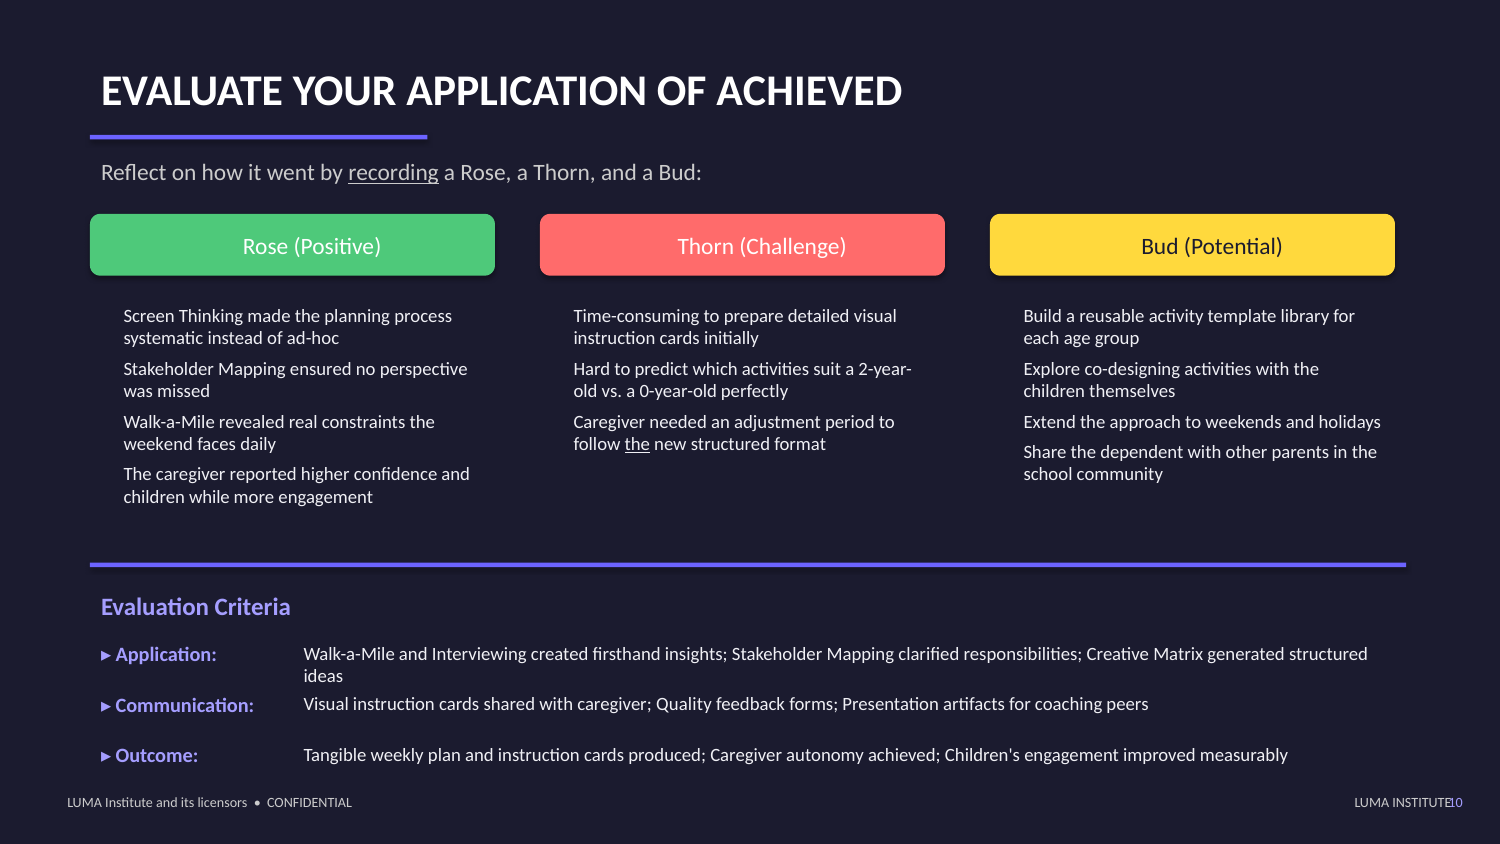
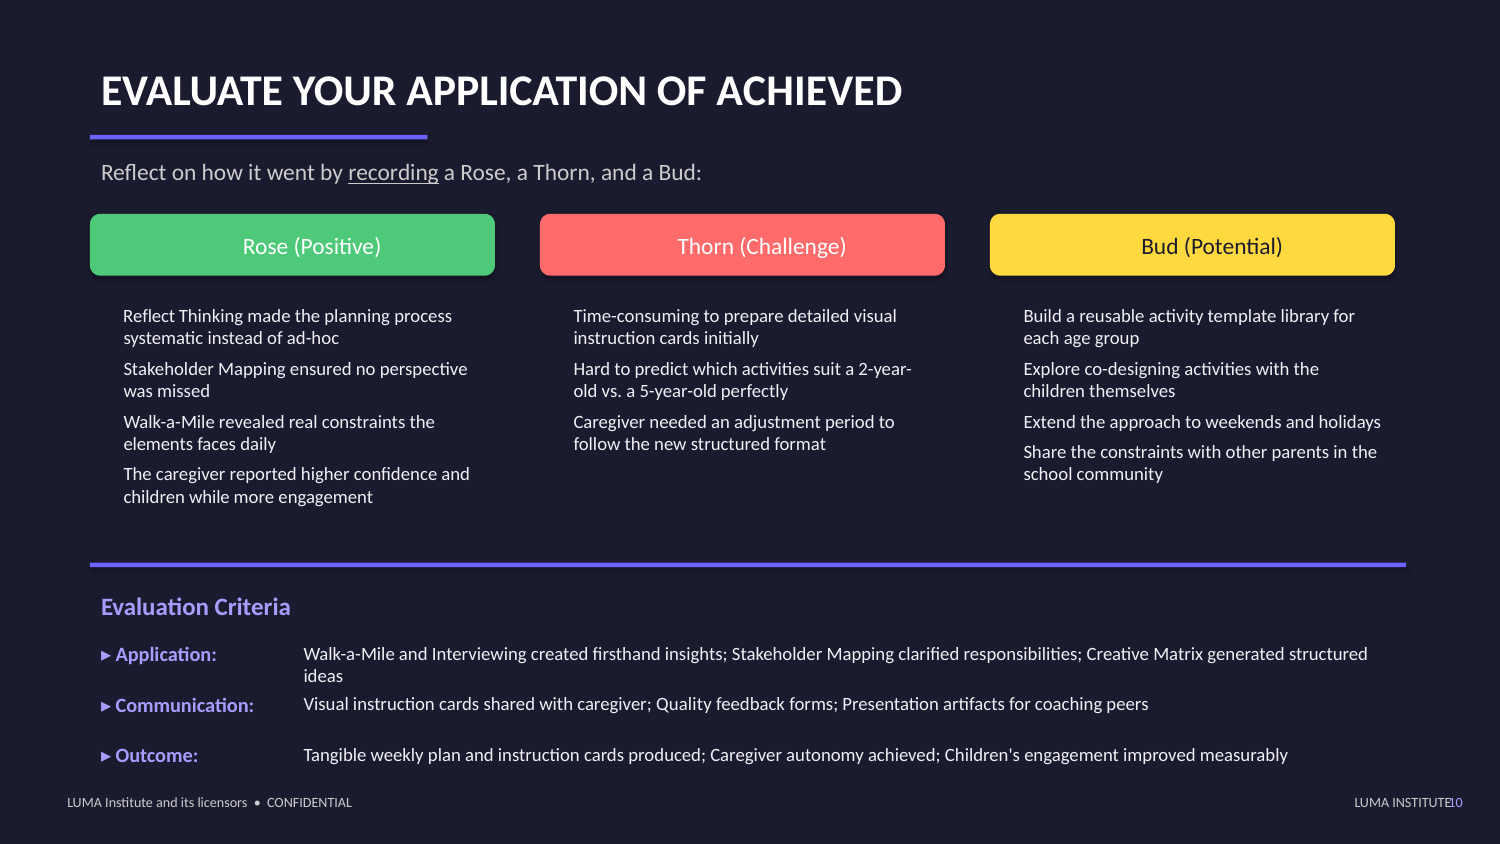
Screen: Screen -> Reflect (149, 316)
0-year-old: 0-year-old -> 5-year-old (678, 391)
weekend: weekend -> elements (158, 444)
the underline: present -> none (637, 444)
the dependent: dependent -> constraints (1142, 452)
